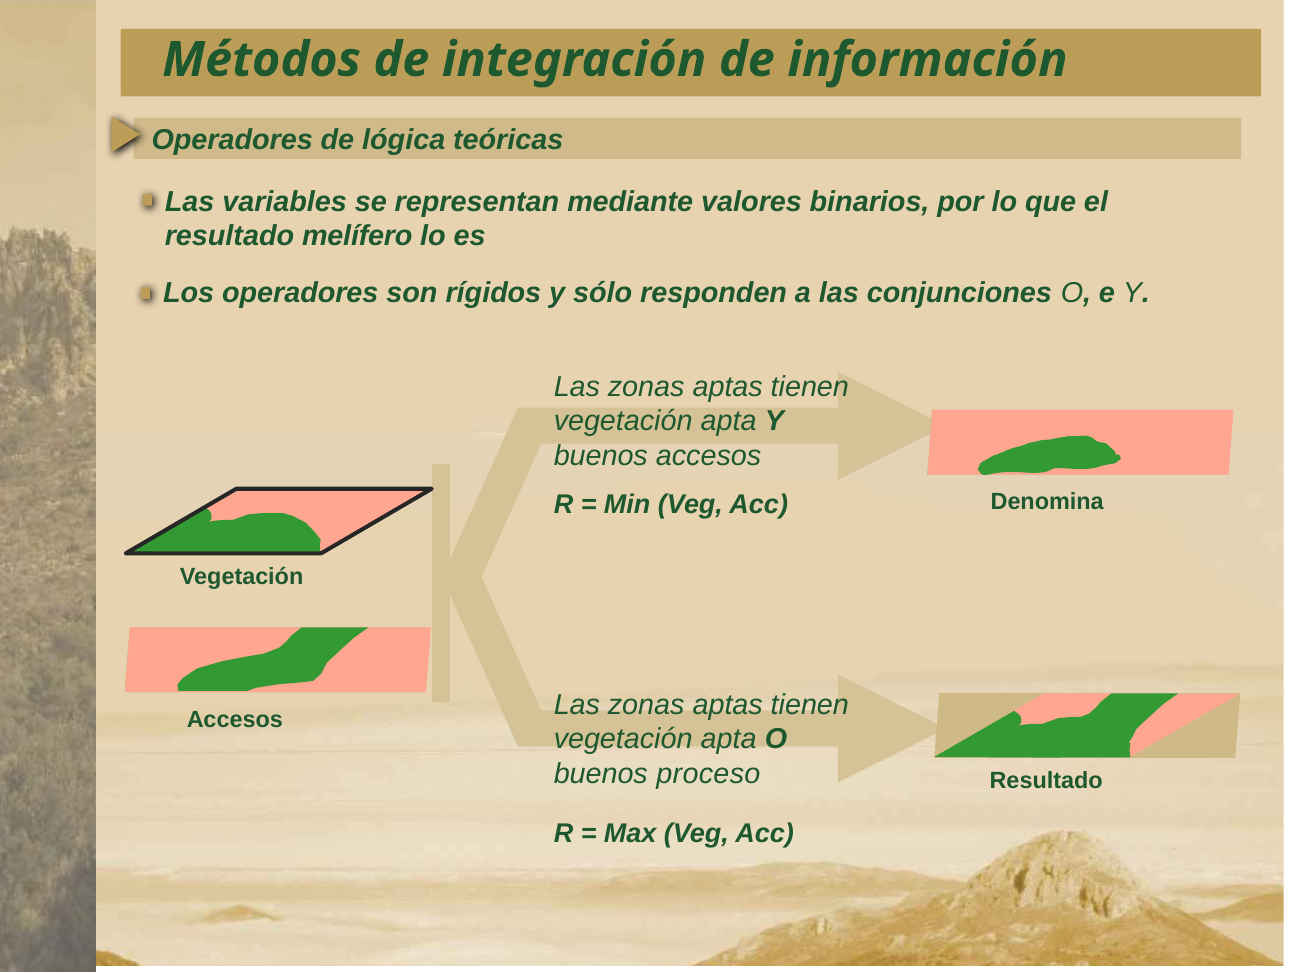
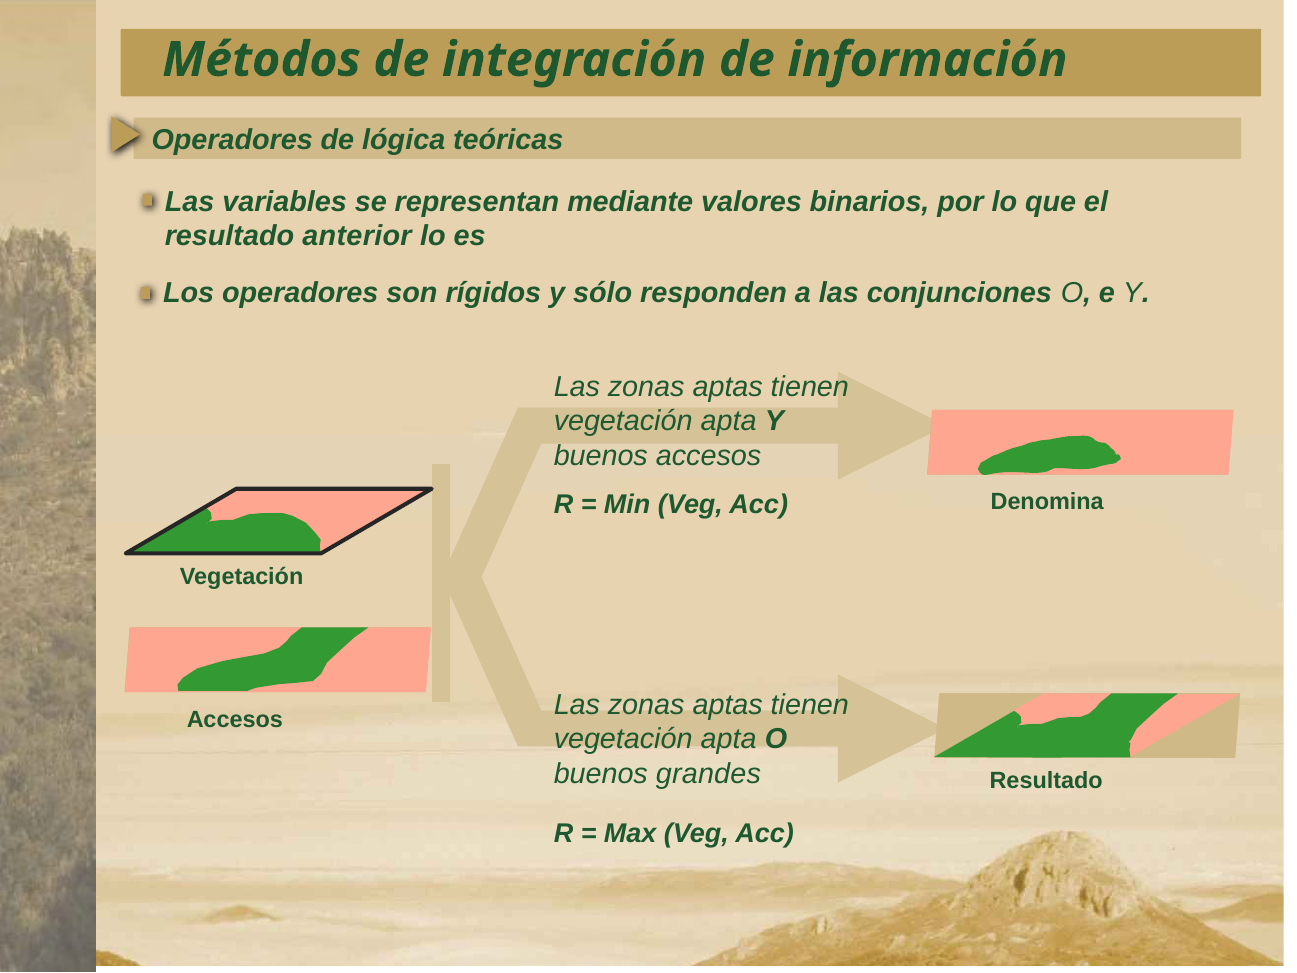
melífero: melífero -> anterior (357, 236)
proceso: proceso -> grandes (708, 774)
